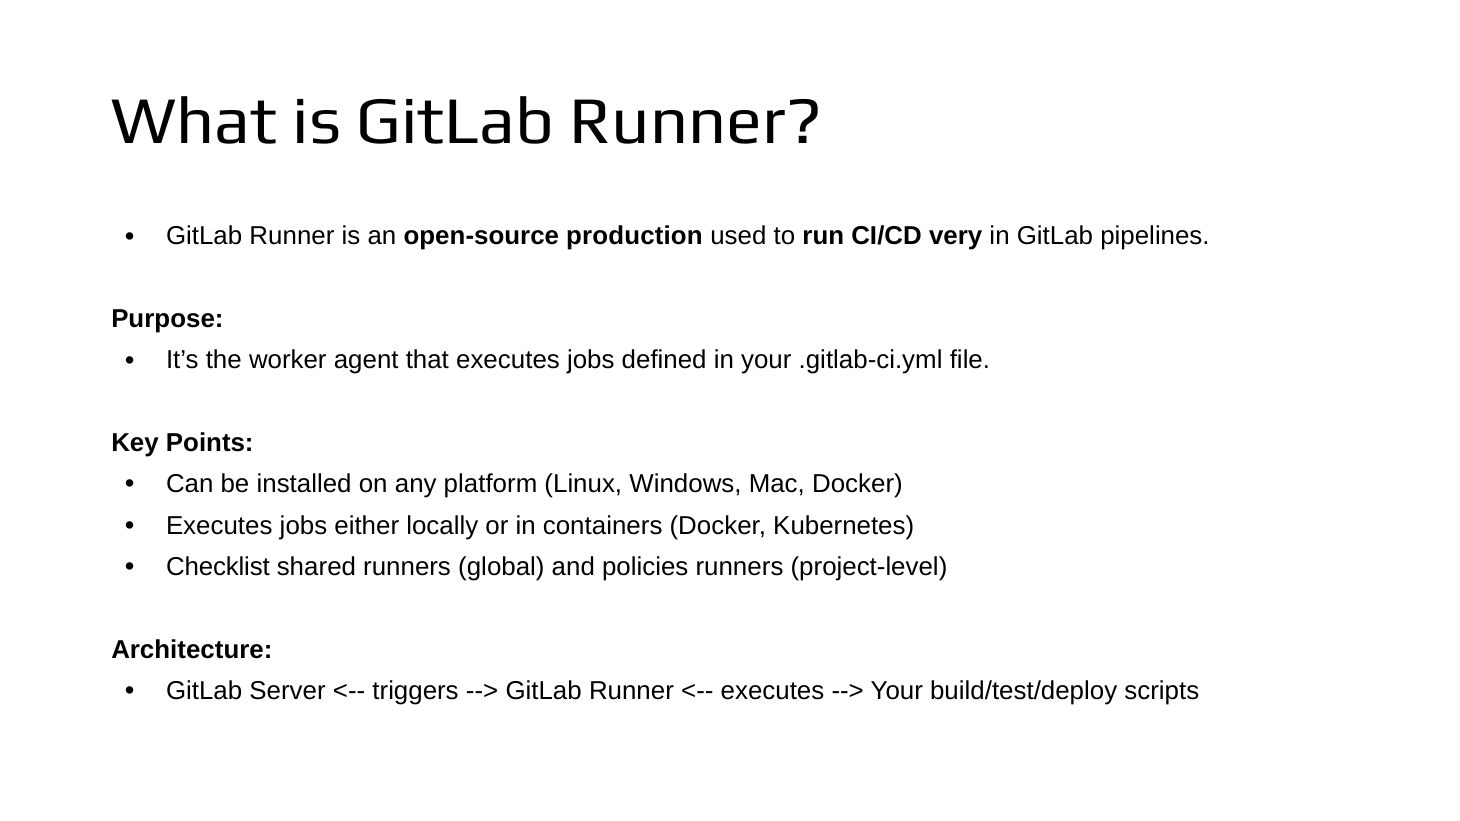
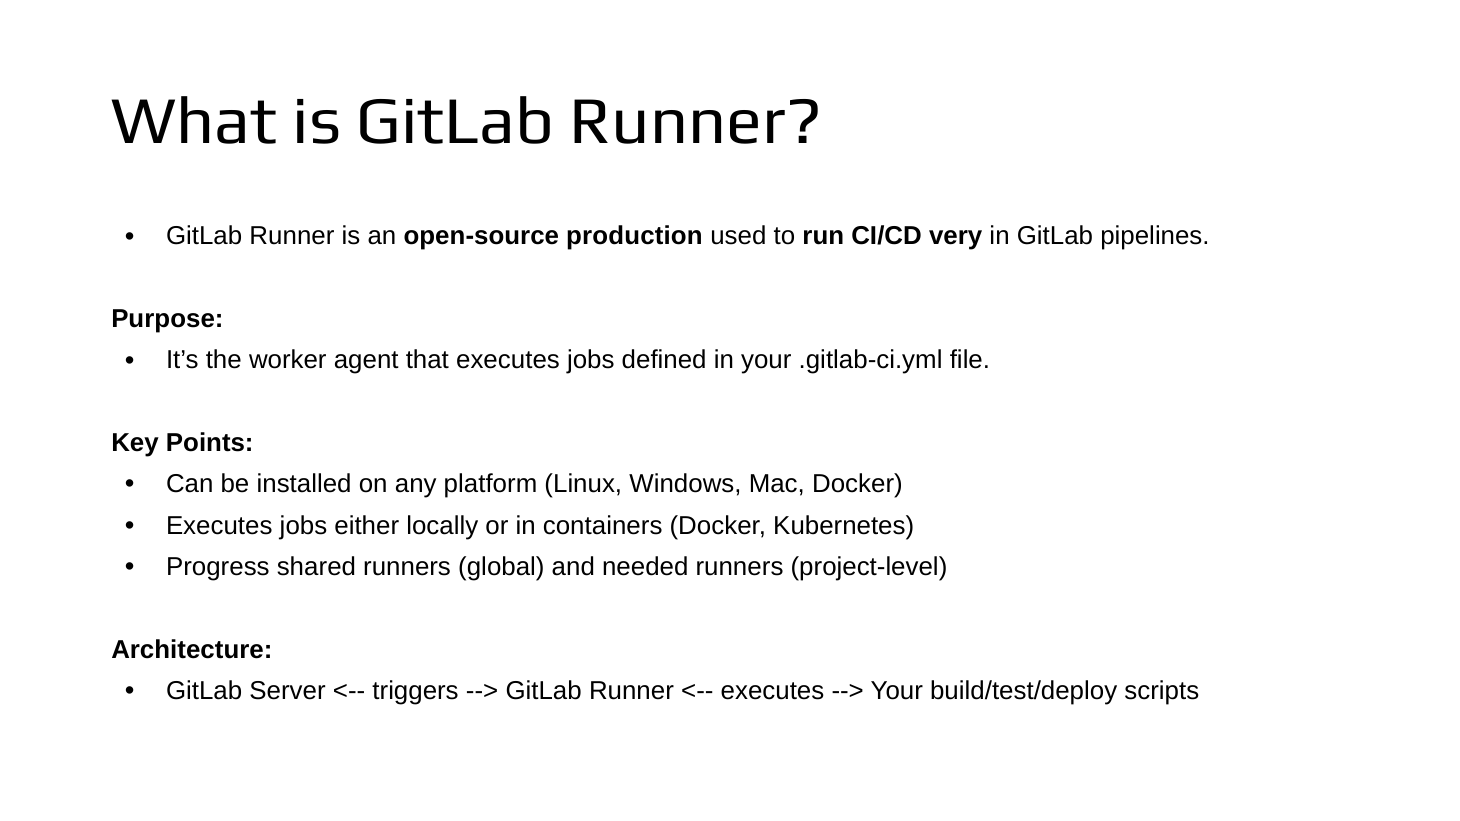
Checklist: Checklist -> Progress (218, 567)
policies: policies -> needed (645, 567)
